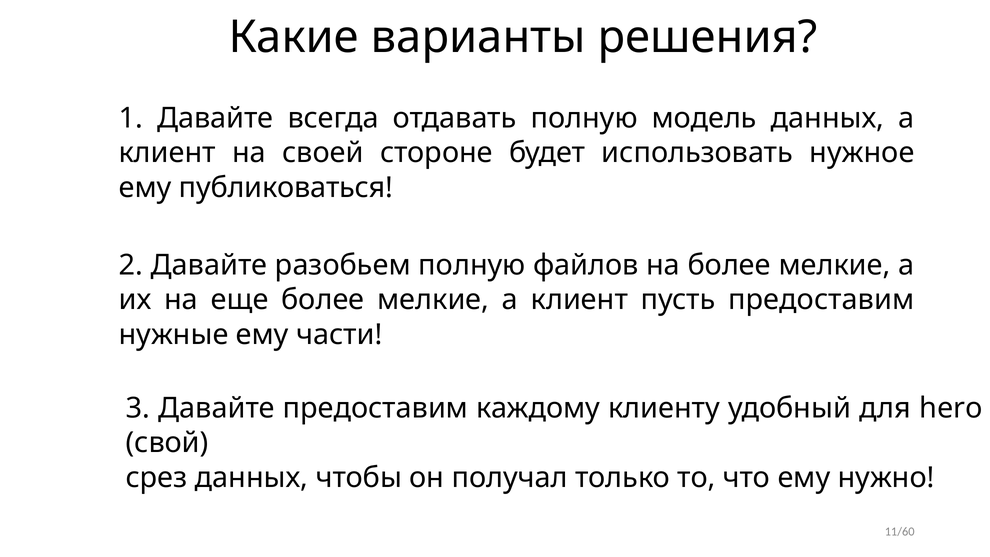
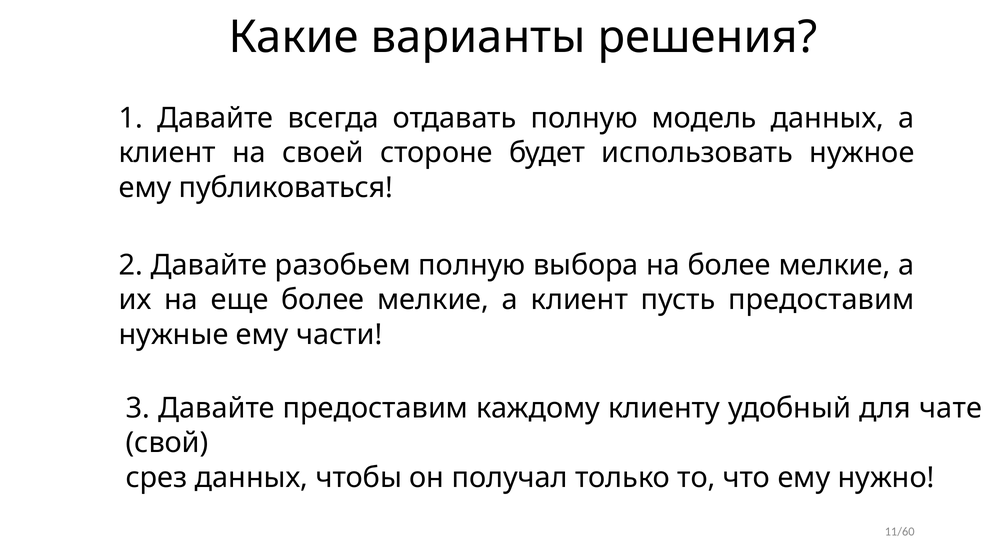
файлов: файлов -> выбора (586, 265)
hero: hero -> чате (951, 408)
